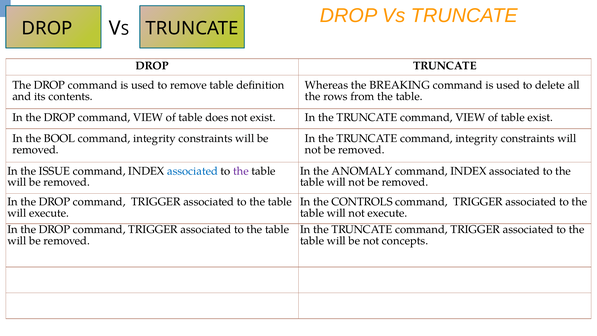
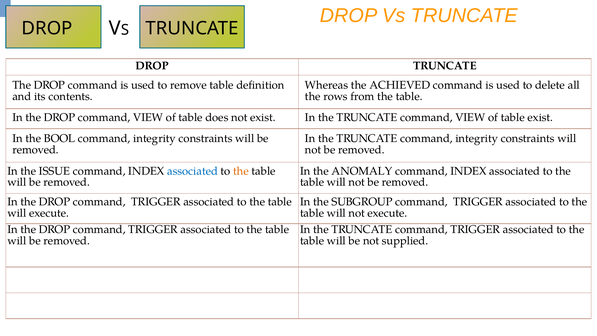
BREAKING: BREAKING -> ACHIEVED (400, 85)
the colour: purple -> orange (241, 171)
CONTROLS: CONTROLS -> SUBGROUP (362, 202)
concepts: concepts -> supplied (405, 241)
